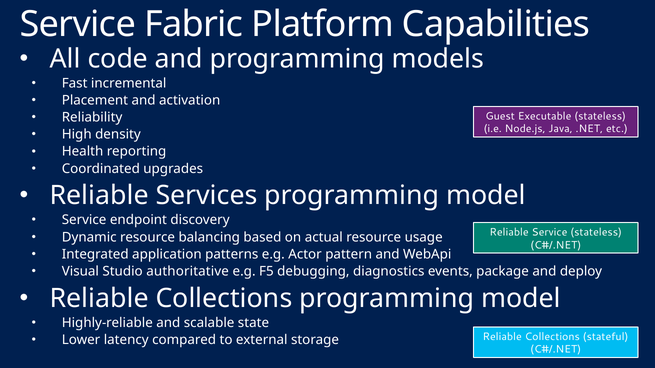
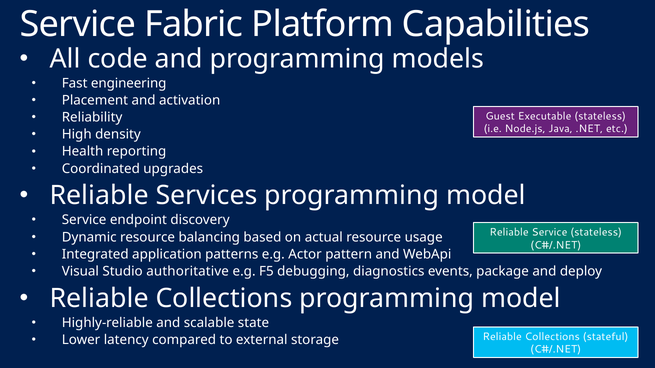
incremental: incremental -> engineering (129, 83)
